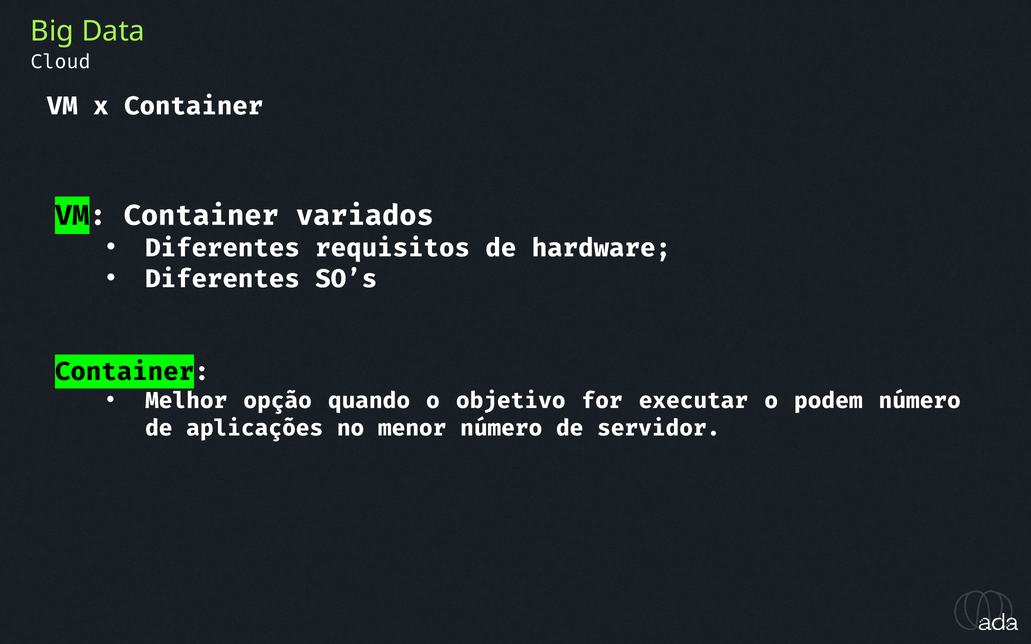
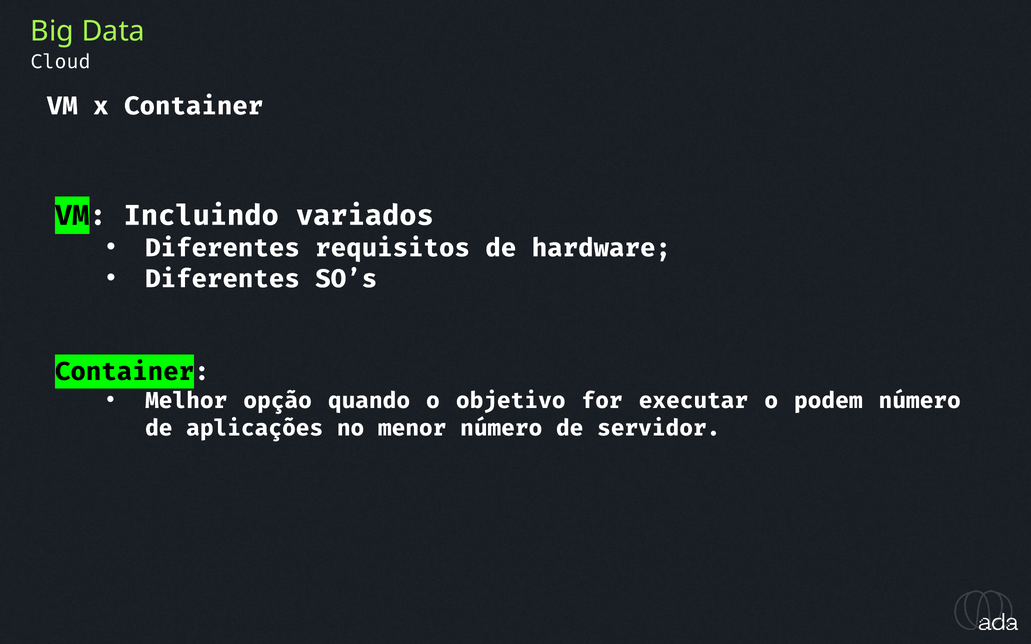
VM Container: Container -> Incluindo (201, 215)
